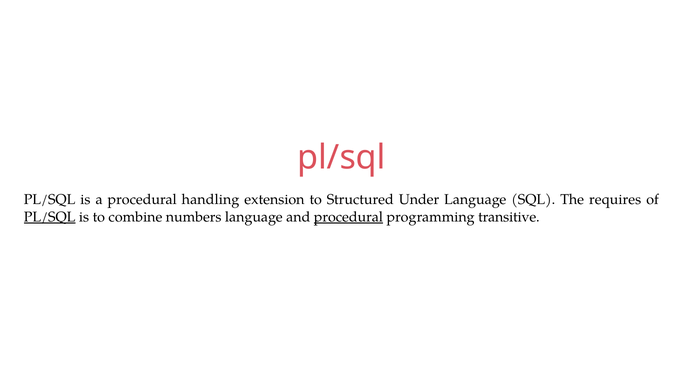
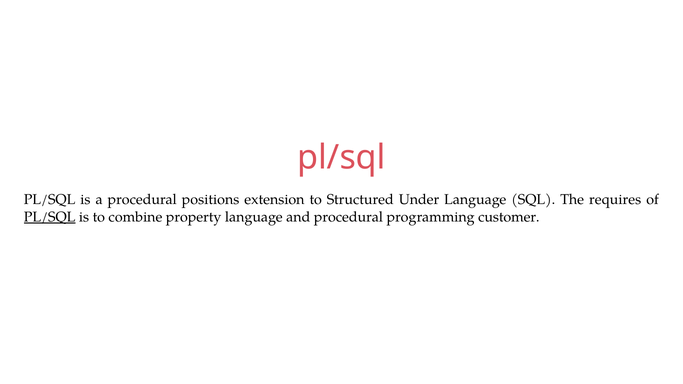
handling: handling -> positions (211, 200)
numbers: numbers -> property (194, 217)
procedural underline: present -> none (348, 217)
transitive: transitive -> customer (509, 217)
